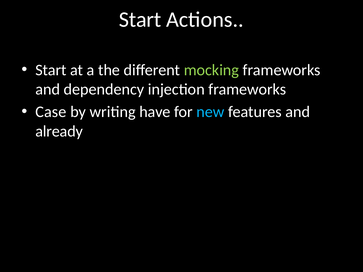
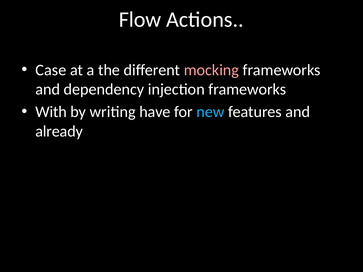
Start: Start -> Flow (140, 20)
Start: Start -> Case (51, 70)
mocking colour: light green -> pink (211, 70)
Case: Case -> With (51, 112)
